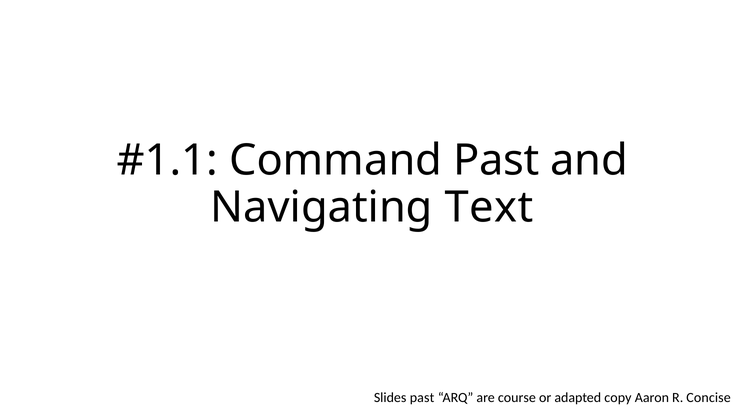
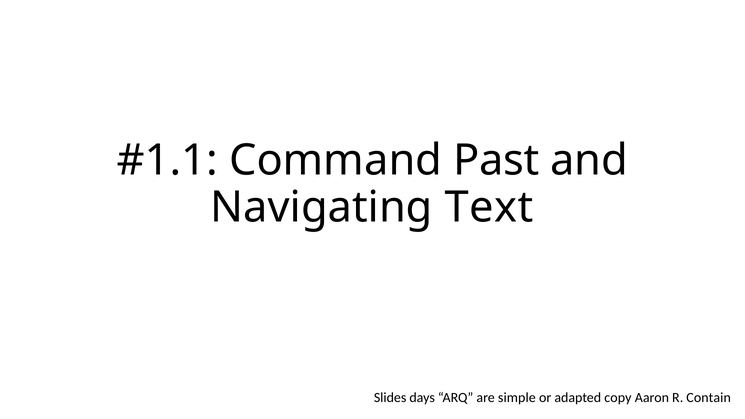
Slides past: past -> days (422, 398)
course: course -> simple (517, 398)
Concise: Concise -> Contain (709, 398)
